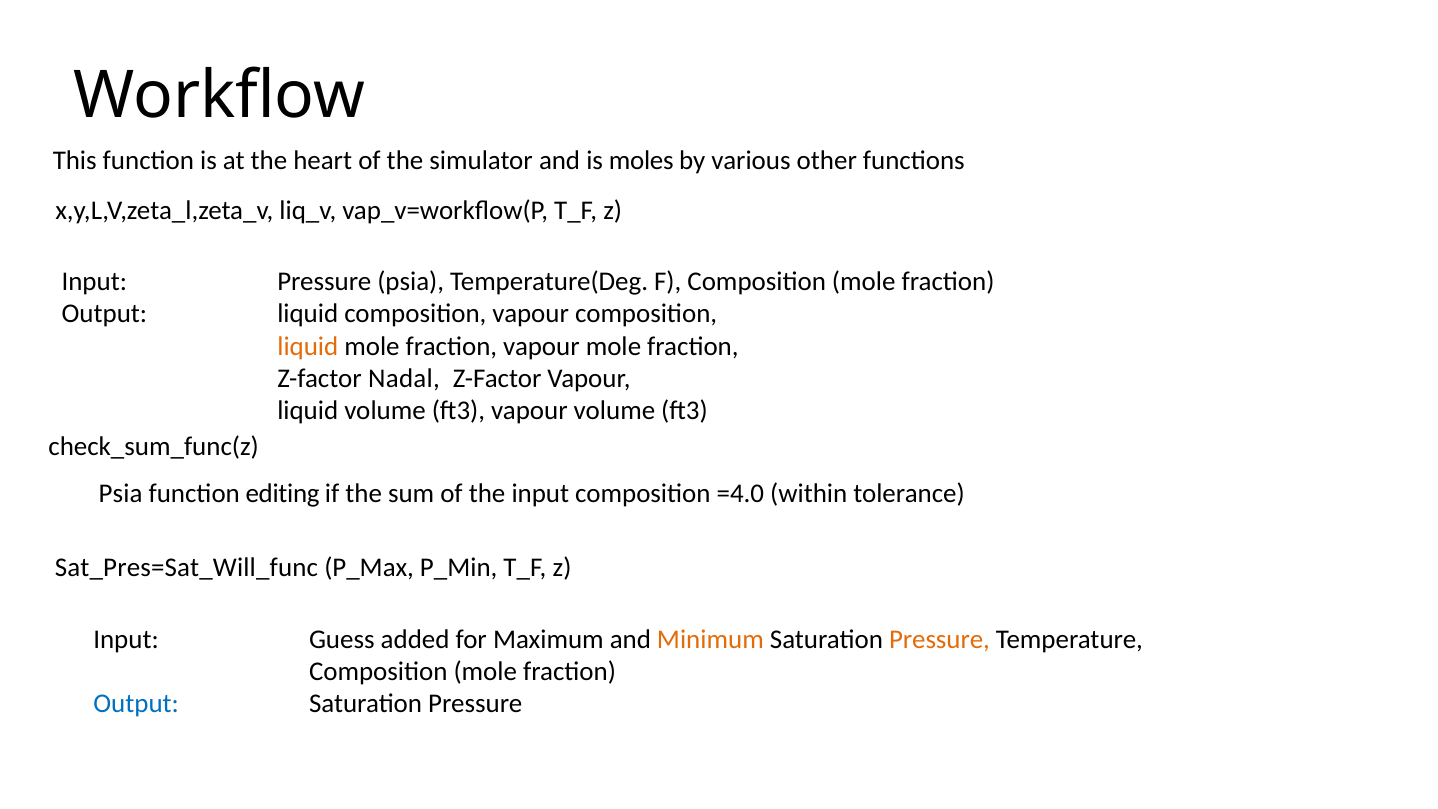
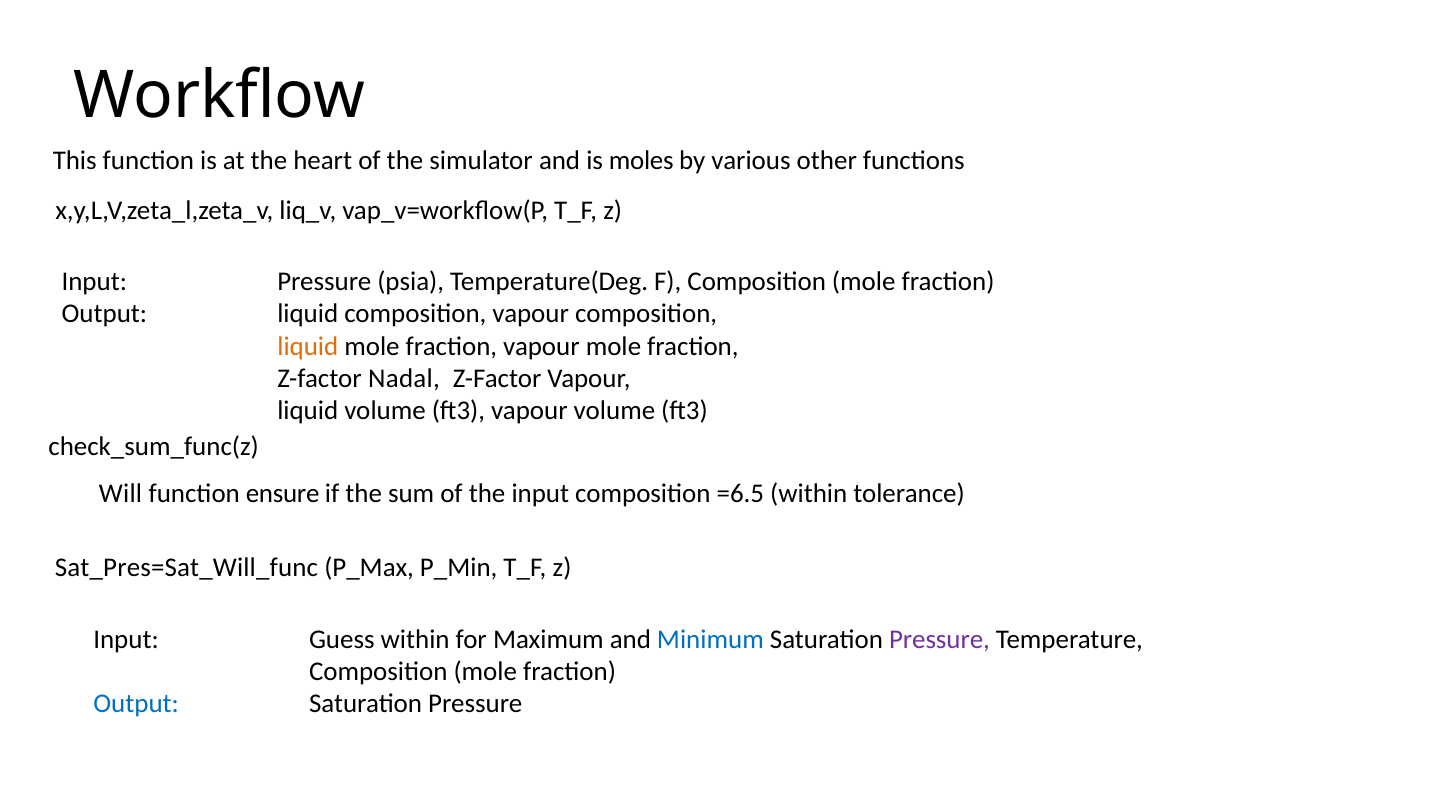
Psia: Psia -> Will (120, 493)
editing: editing -> ensure (283, 493)
=4.0: =4.0 -> =6.5 (740, 493)
Guess added: added -> within (415, 639)
Minimum colour: orange -> blue (710, 639)
Pressure colour: orange -> purple (939, 639)
